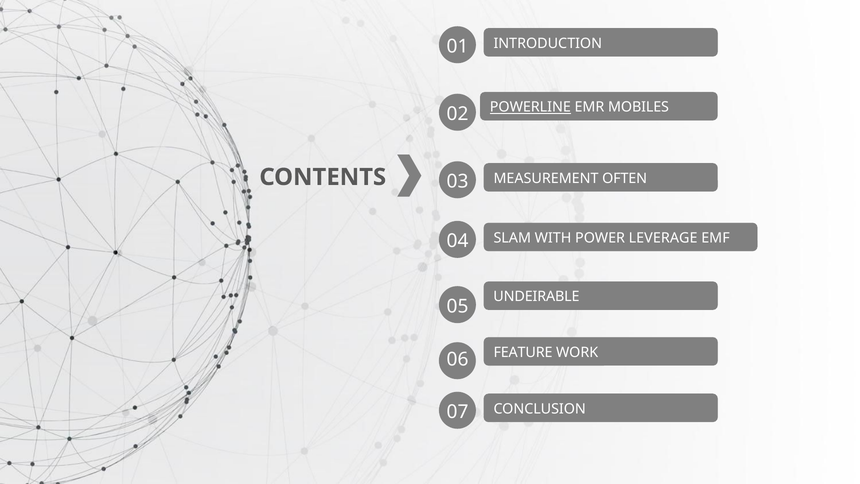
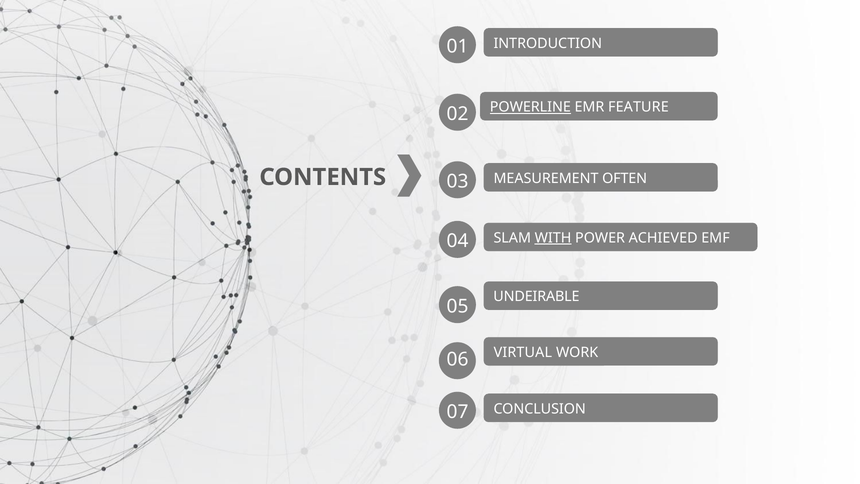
MOBILES: MOBILES -> FEATURE (638, 107)
WITH underline: none -> present (553, 238)
LEVERAGE: LEVERAGE -> ACHIEVED (663, 238)
FEATURE: FEATURE -> VIRTUAL (523, 352)
